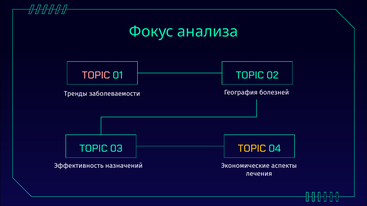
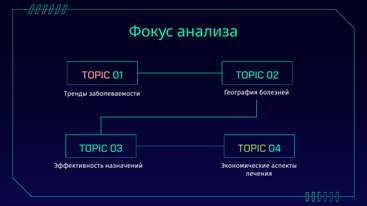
TOPIC colour: yellow -> light green (252, 149)
